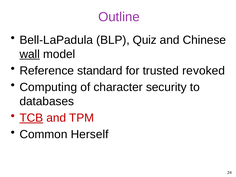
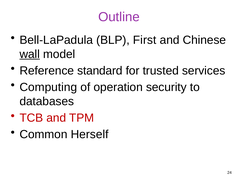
Quiz: Quiz -> First (145, 40)
revoked: revoked -> services (204, 71)
character: character -> operation (118, 87)
TCB underline: present -> none (31, 118)
